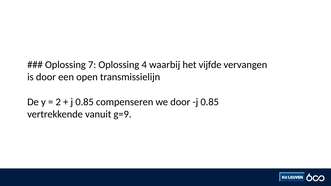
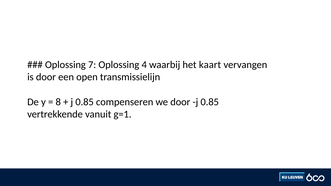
vijfde: vijfde -> kaart (210, 65)
2: 2 -> 8 (58, 102)
g=9: g=9 -> g=1 (123, 114)
